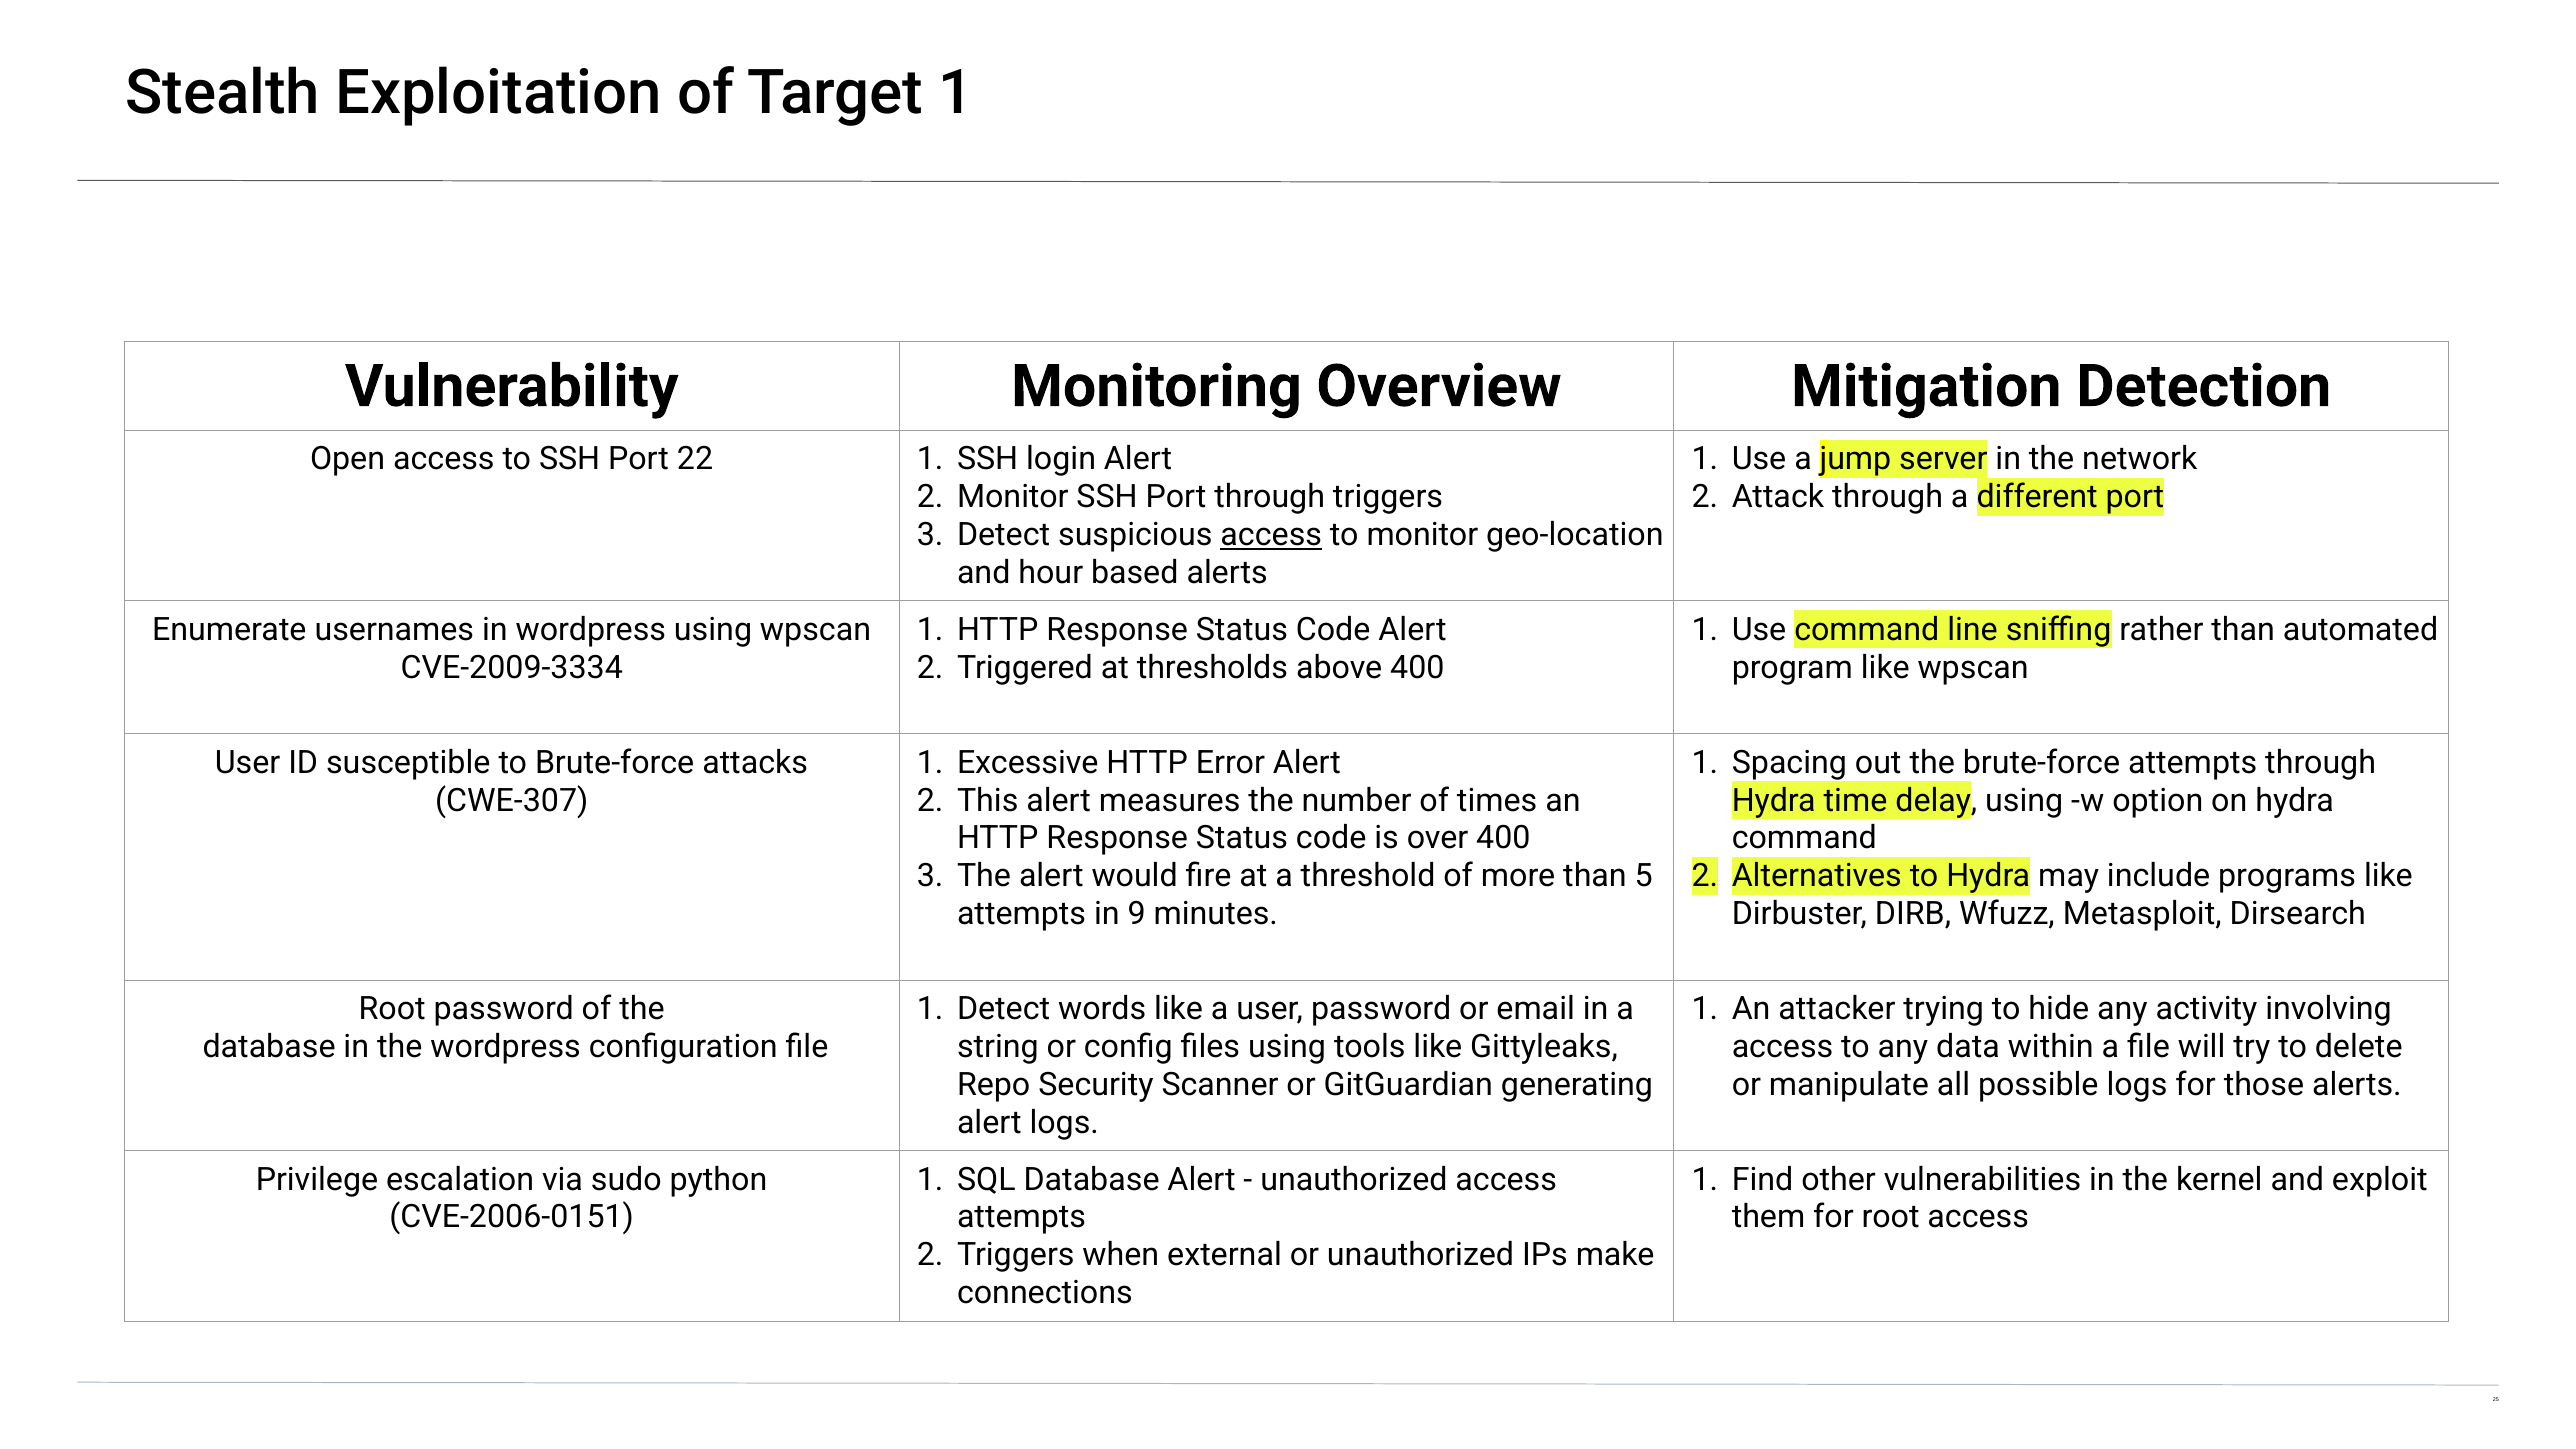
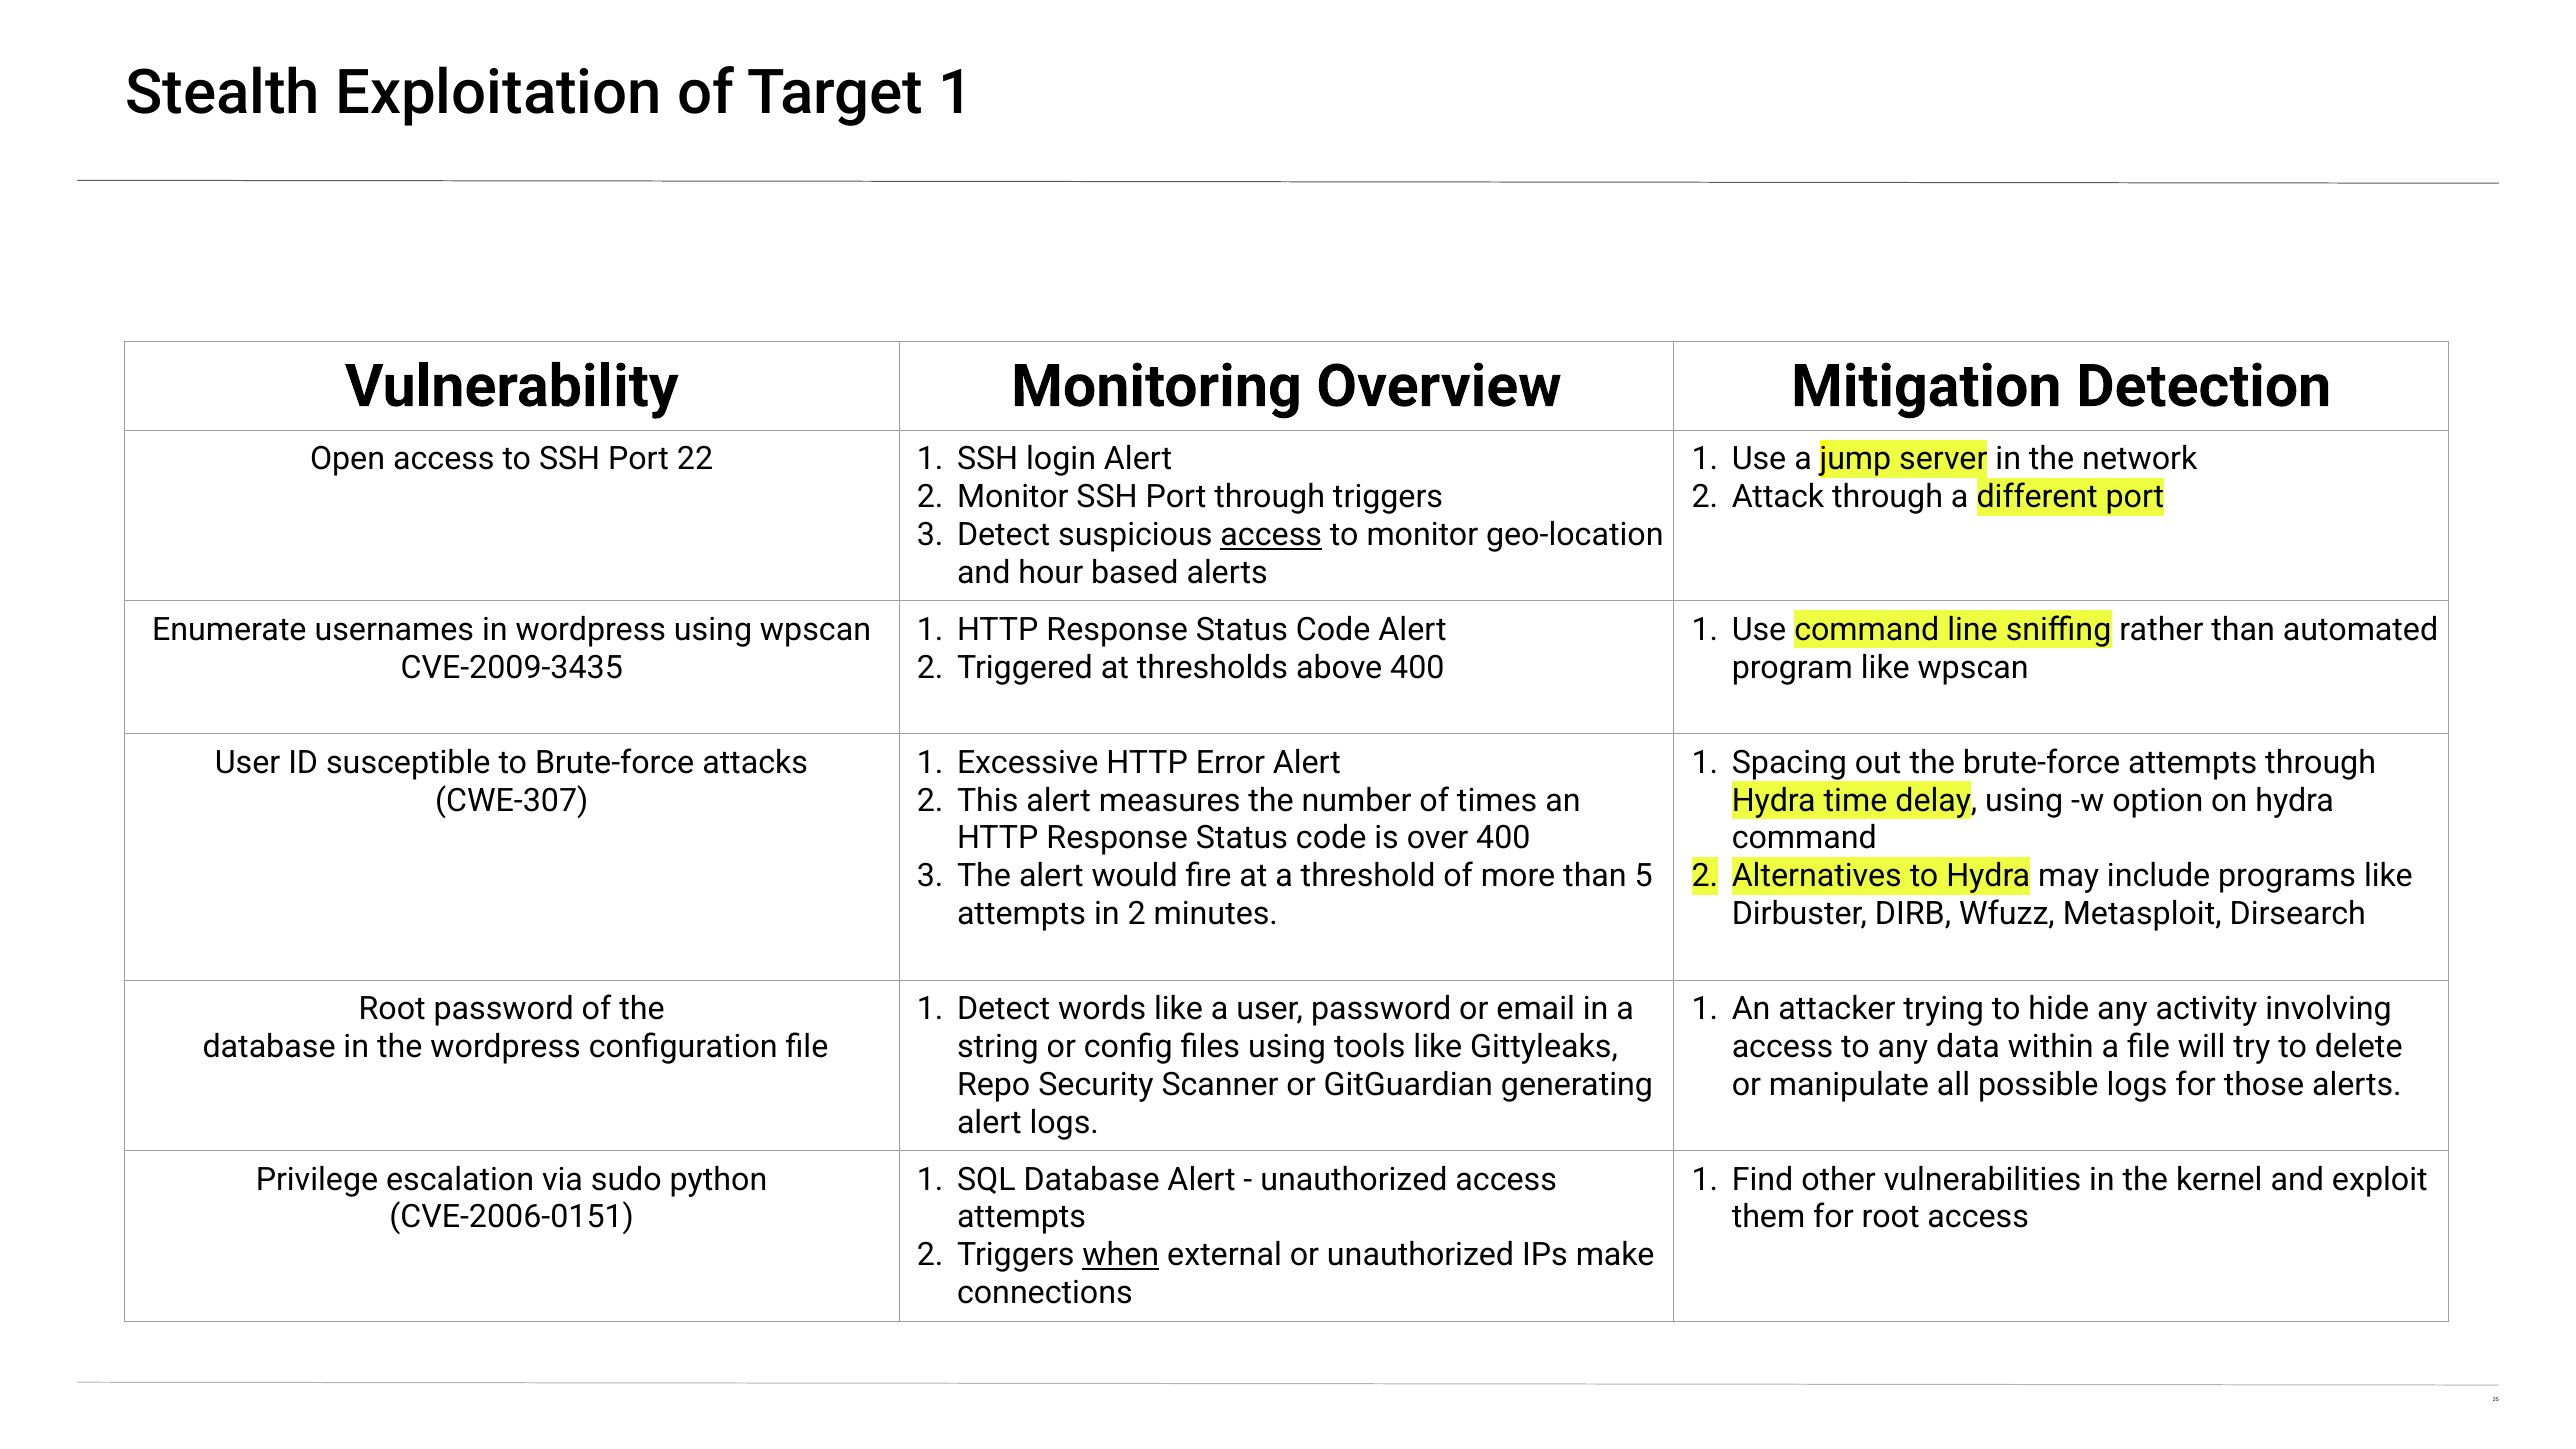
CVE-2009-3334: CVE-2009-3334 -> CVE-2009-3435 (512, 668)
in 9: 9 -> 2 (1137, 914)
when underline: none -> present (1121, 1256)
